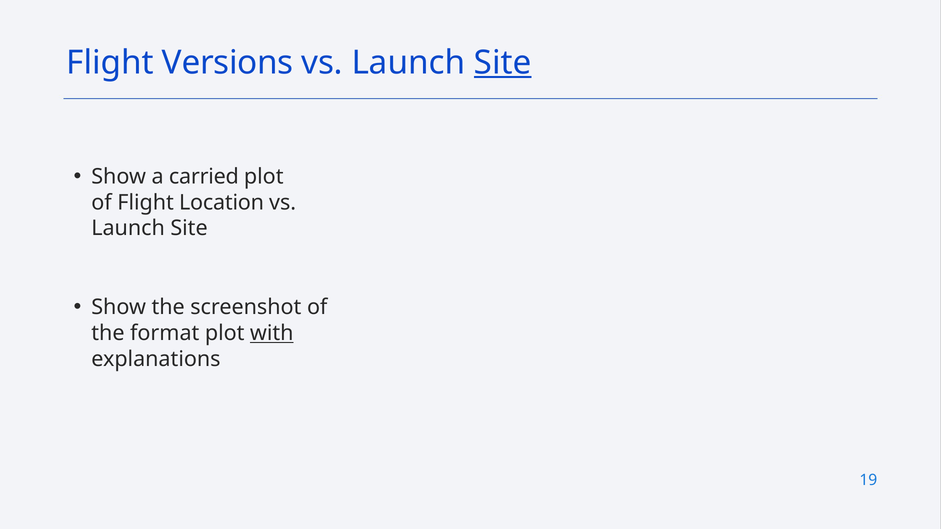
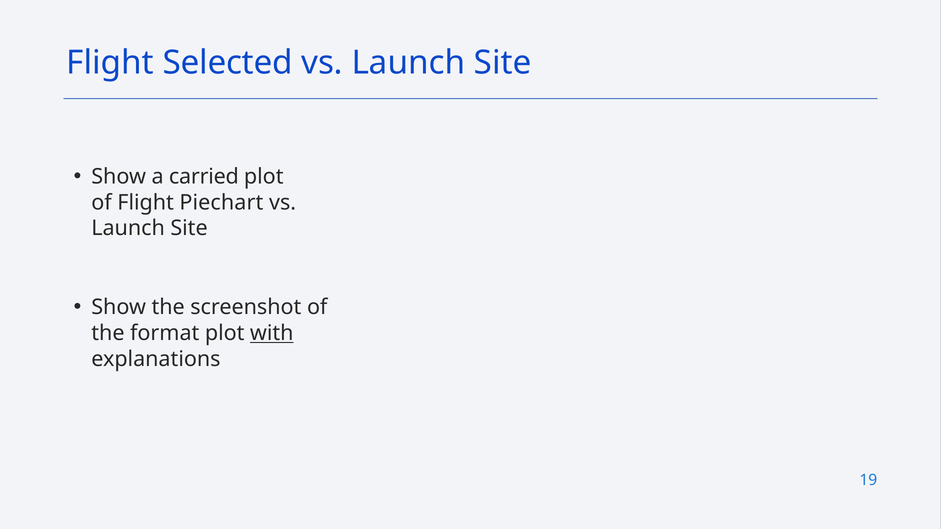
Versions: Versions -> Selected (228, 63)
Site underline: present -> none (503, 63)
Location: Location -> Piechart (221, 203)
